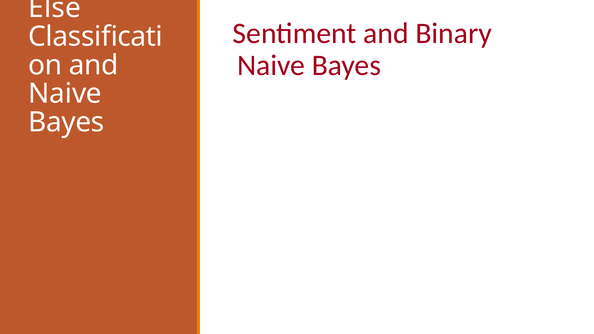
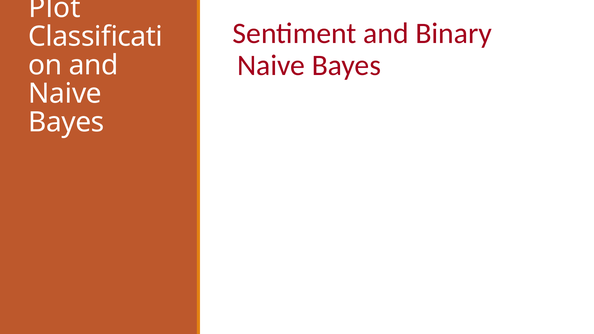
Else: Else -> Plot (55, 8)
